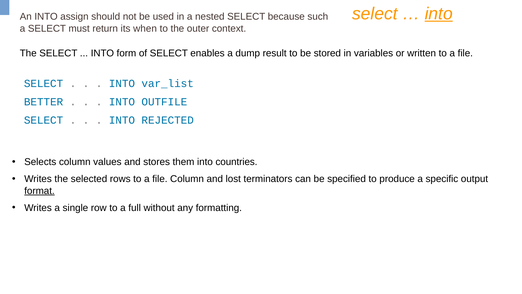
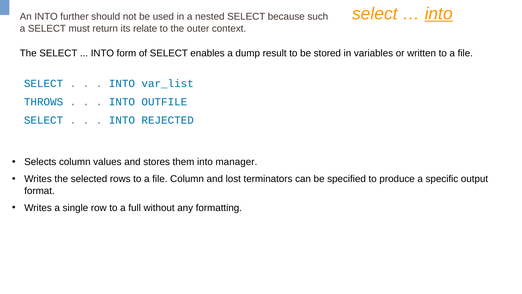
assign: assign -> further (74, 17)
when: when -> relate (145, 28)
BETTER: BETTER -> THROWS (44, 102)
countries: countries -> manager (236, 162)
format underline: present -> none (39, 191)
